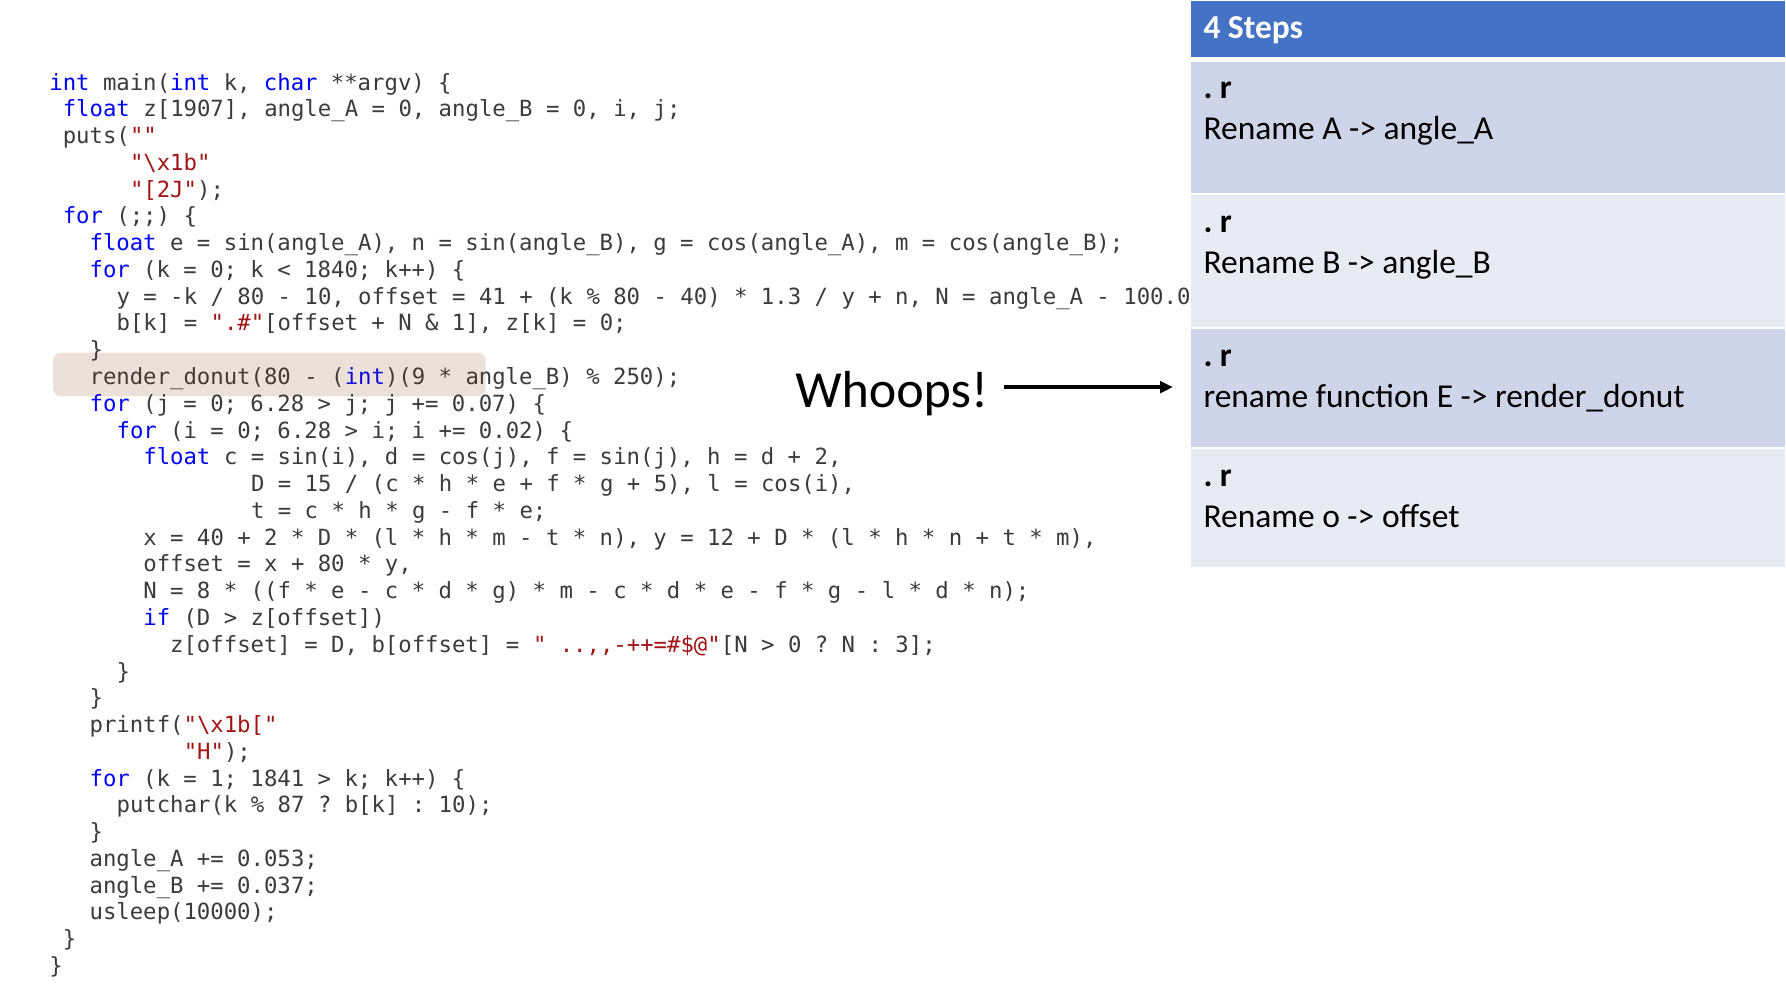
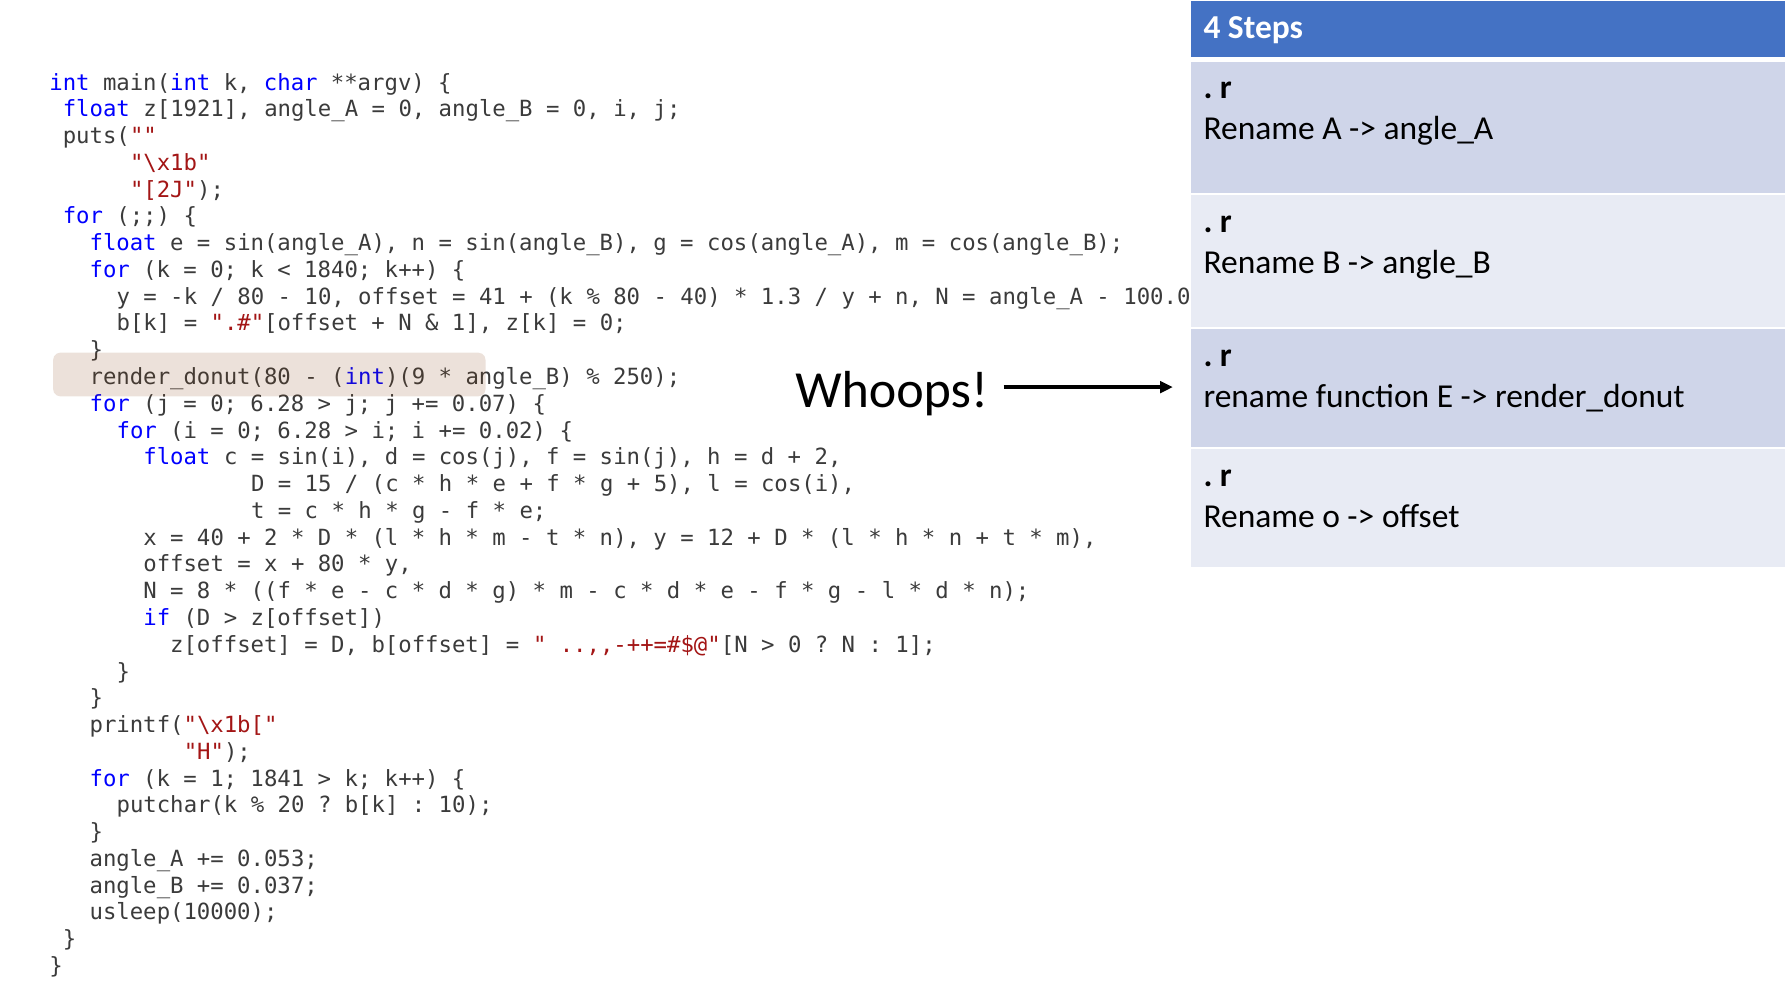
z[1907: z[1907 -> z[1921 (197, 110)
3: 3 -> 1 (916, 645)
87: 87 -> 20 (291, 806)
